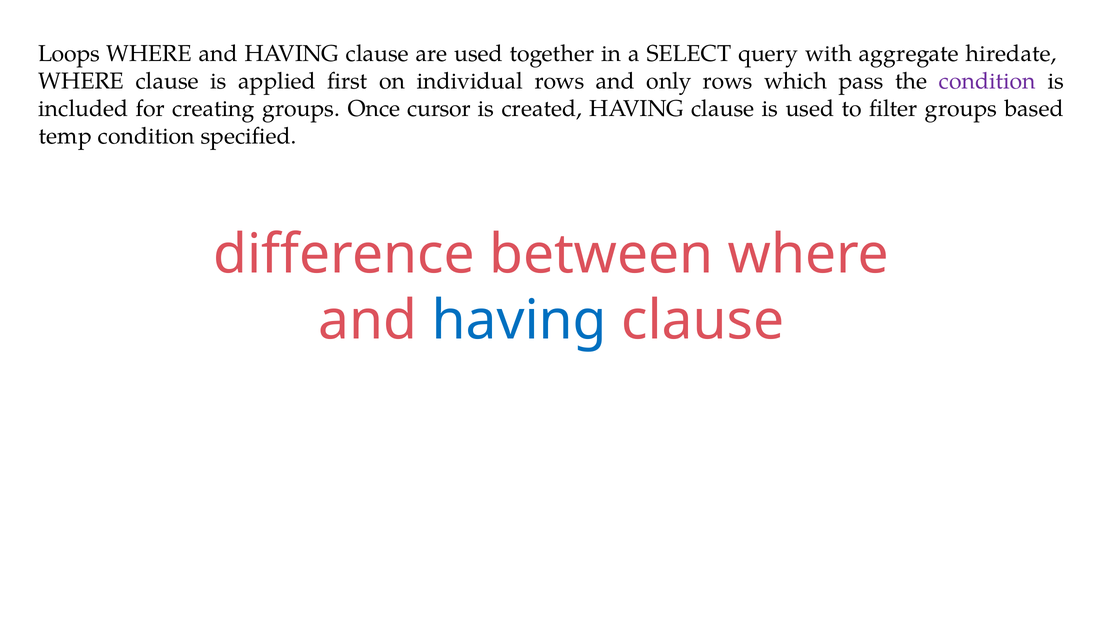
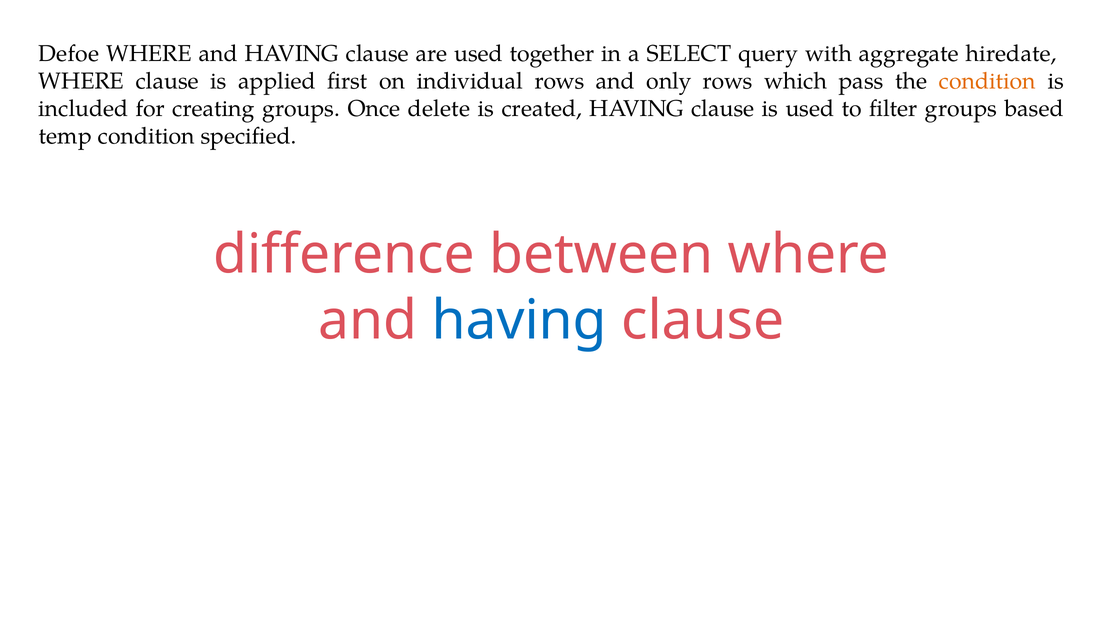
Loops: Loops -> Defoe (69, 54)
condition colour: purple -> orange (987, 81)
cursor: cursor -> delete (439, 109)
